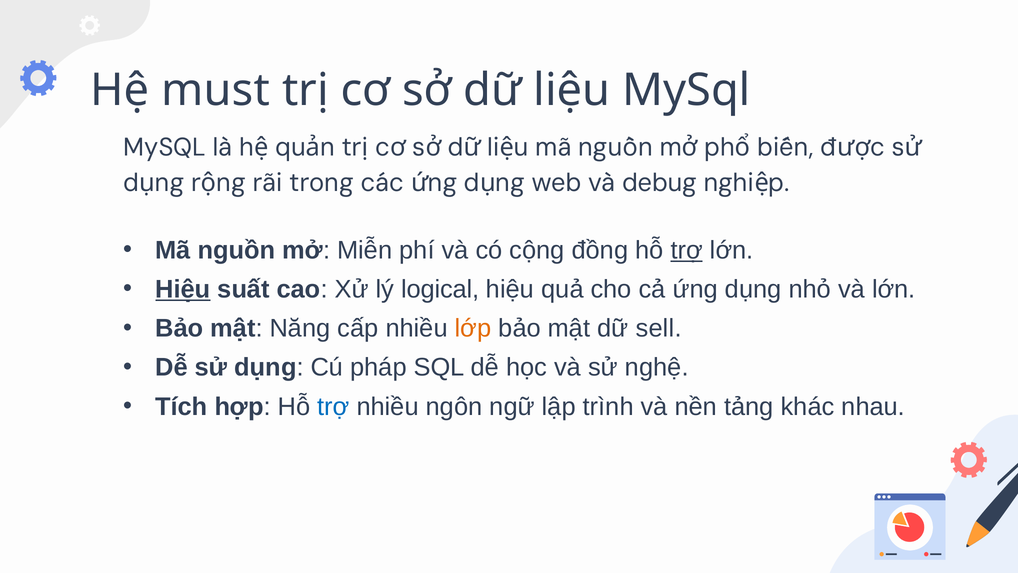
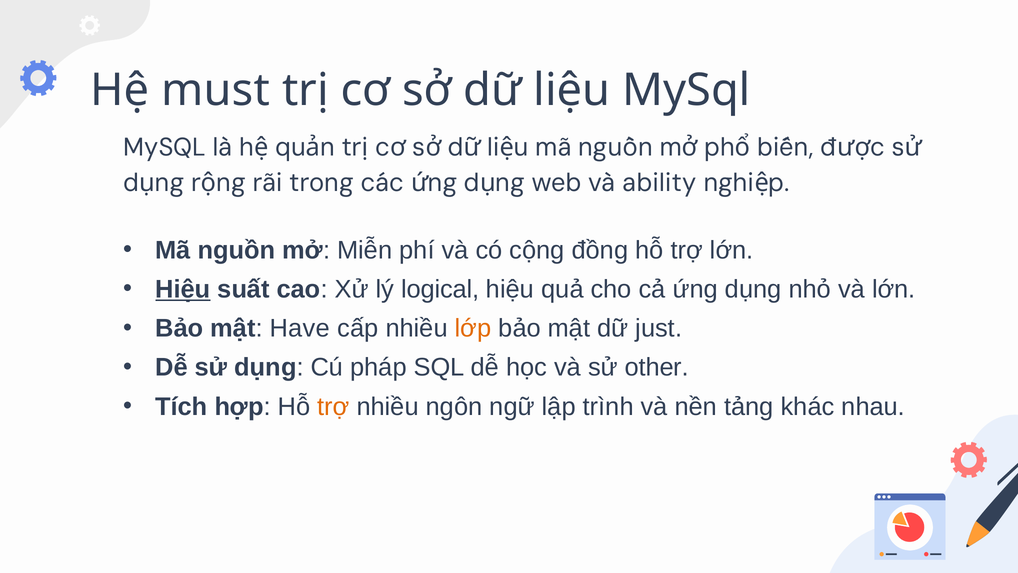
debug: debug -> ability (659, 183)
trợ underline: present -> none (687, 250)
Năng: Năng -> Have (300, 328)
sell: sell -> just (659, 328)
nghệ: nghệ -> other (657, 367)
trợ colour: blue -> orange (333, 406)
